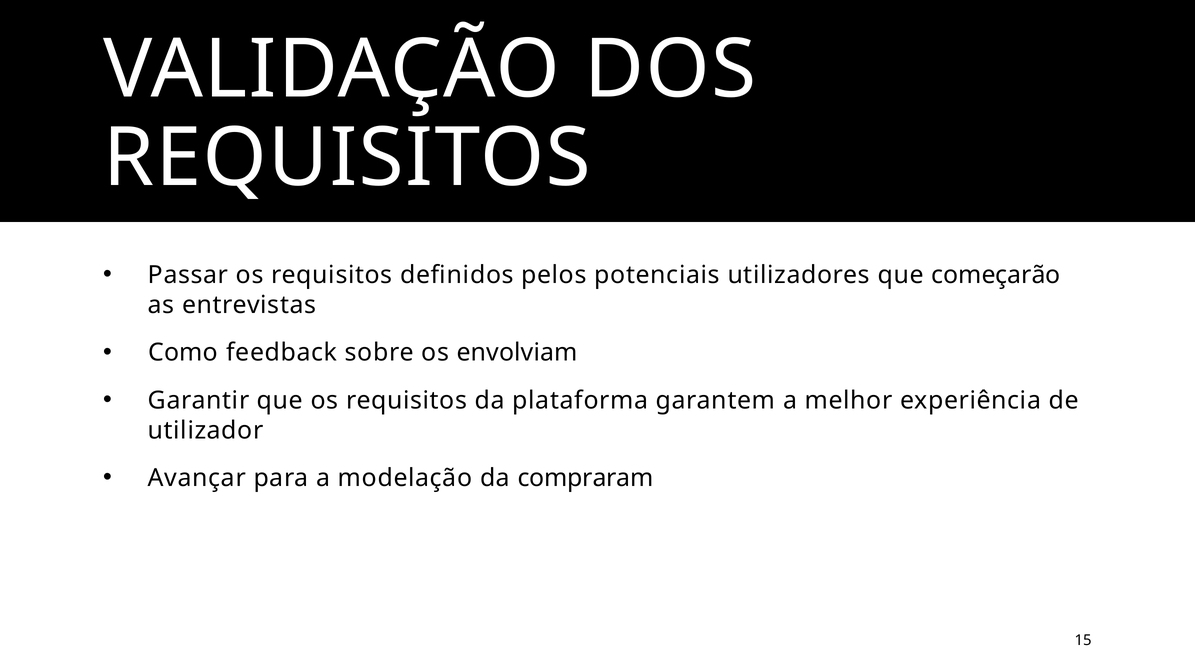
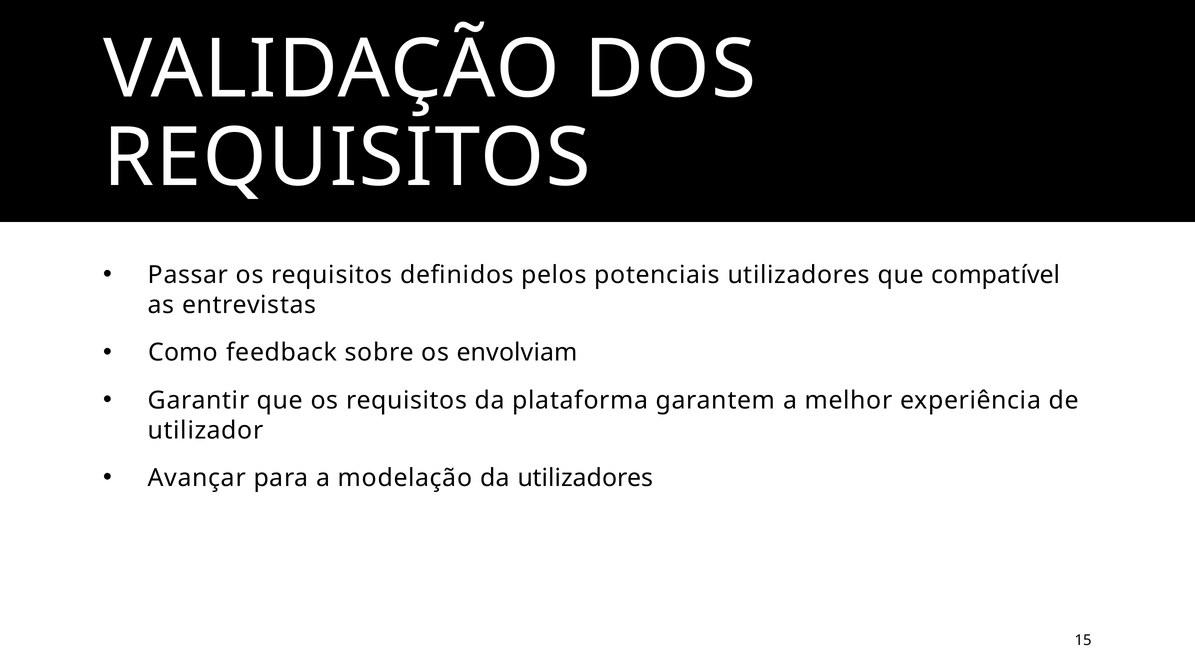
começarão: começarão -> compatível (996, 275)
da compraram: compraram -> utilizadores (585, 478)
